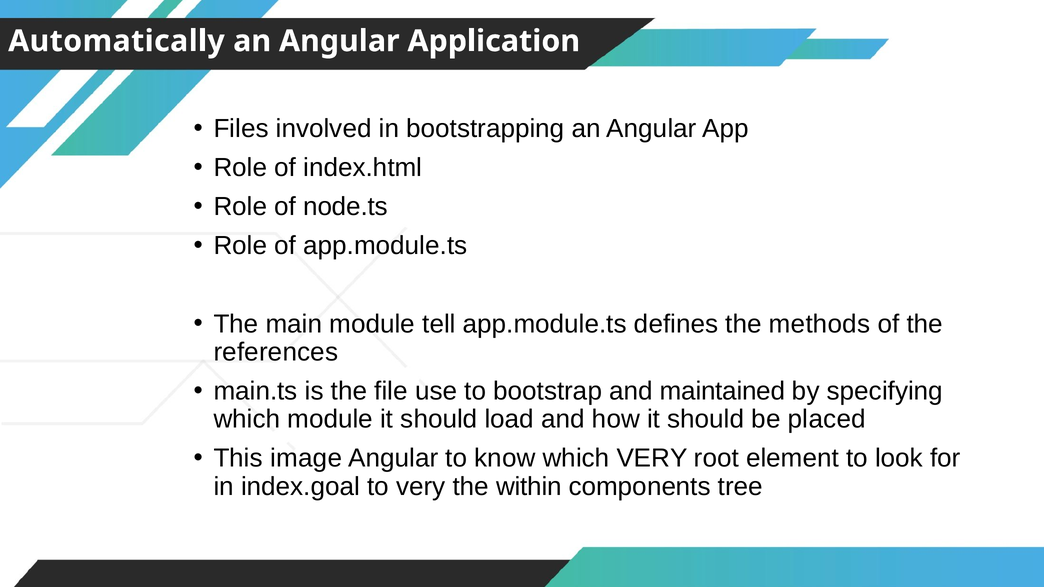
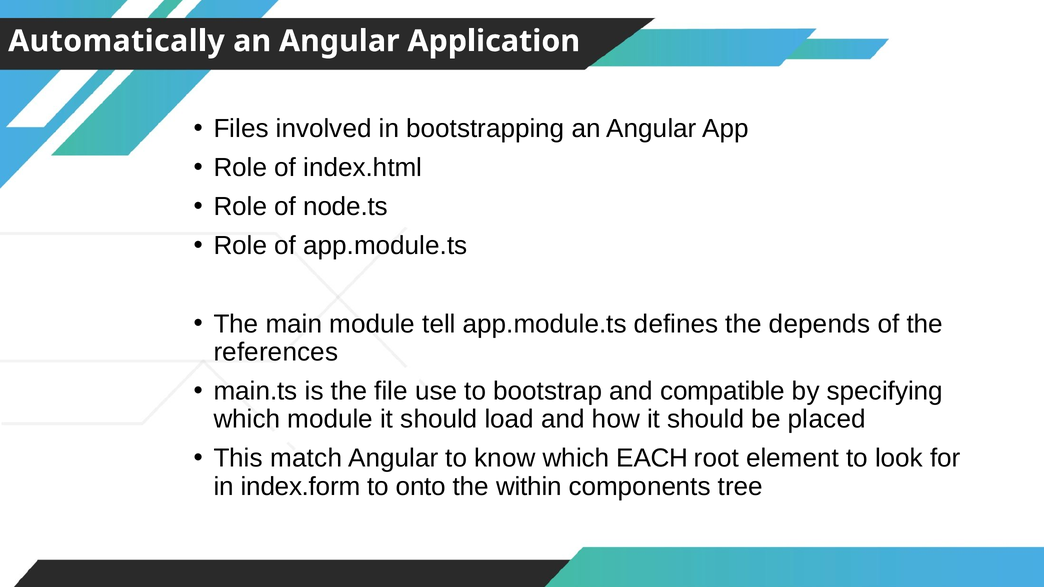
methods: methods -> depends (820, 324)
maintained: maintained -> compatible (723, 391)
image: image -> match (306, 459)
which VERY: VERY -> EACH (652, 459)
index.goal: index.goal -> index.form (301, 487)
to very: very -> onto (421, 487)
